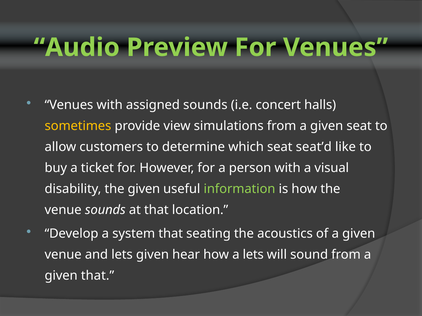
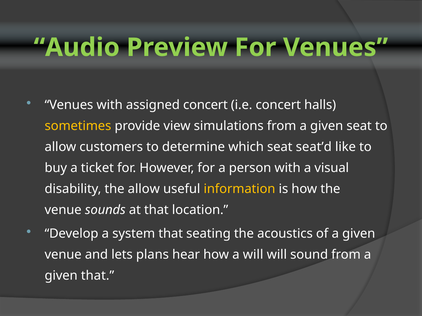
assigned sounds: sounds -> concert (205, 105)
the given: given -> allow (144, 189)
information colour: light green -> yellow (240, 189)
lets given: given -> plans (152, 255)
a lets: lets -> will (253, 255)
